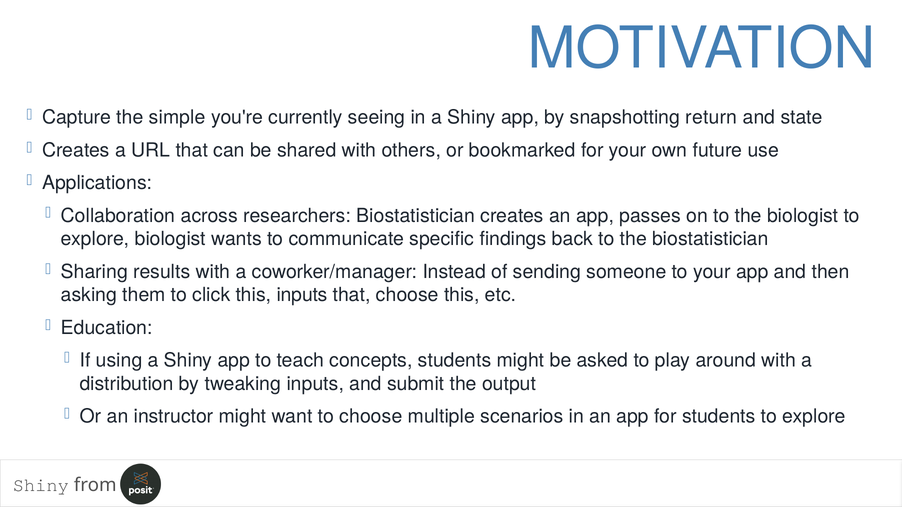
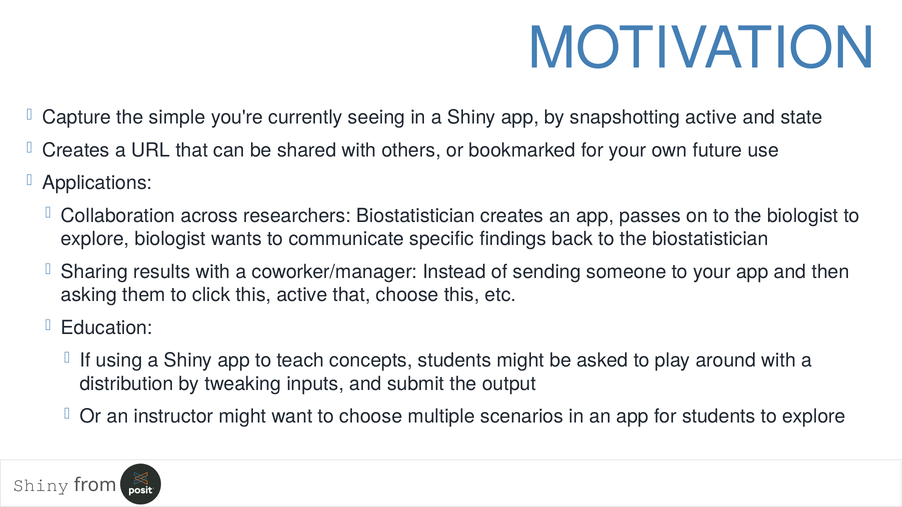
snapshotting return: return -> active (711, 118)
this inputs: inputs -> active (302, 295)
